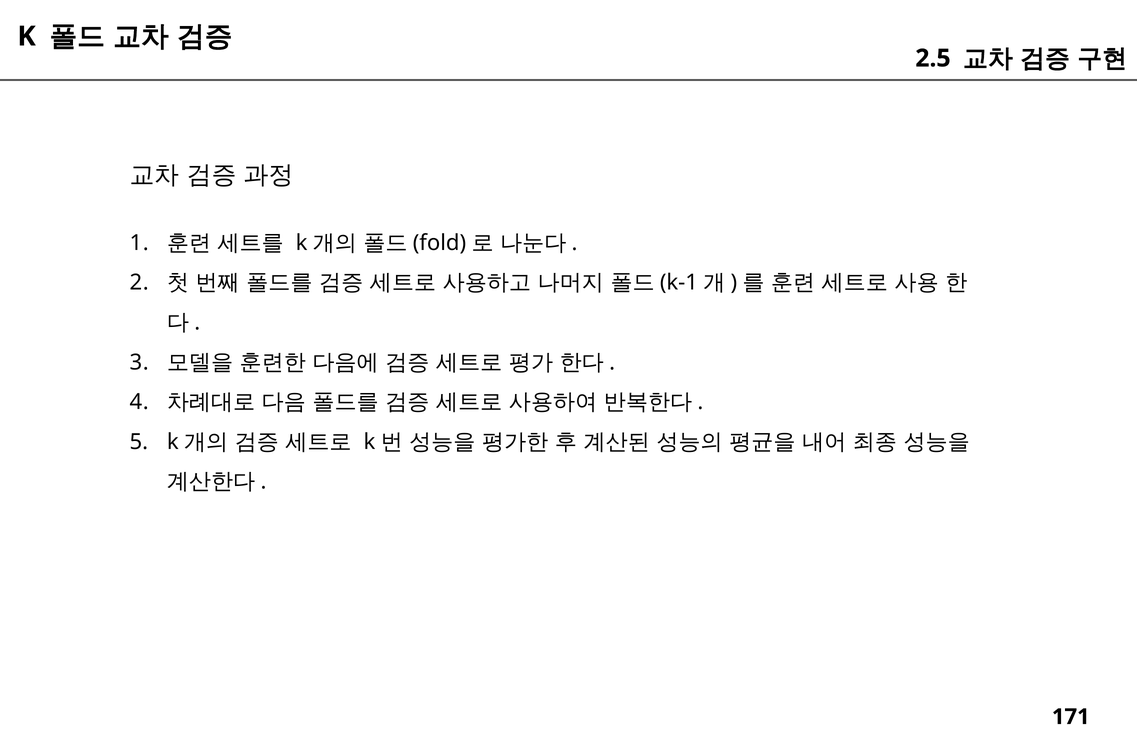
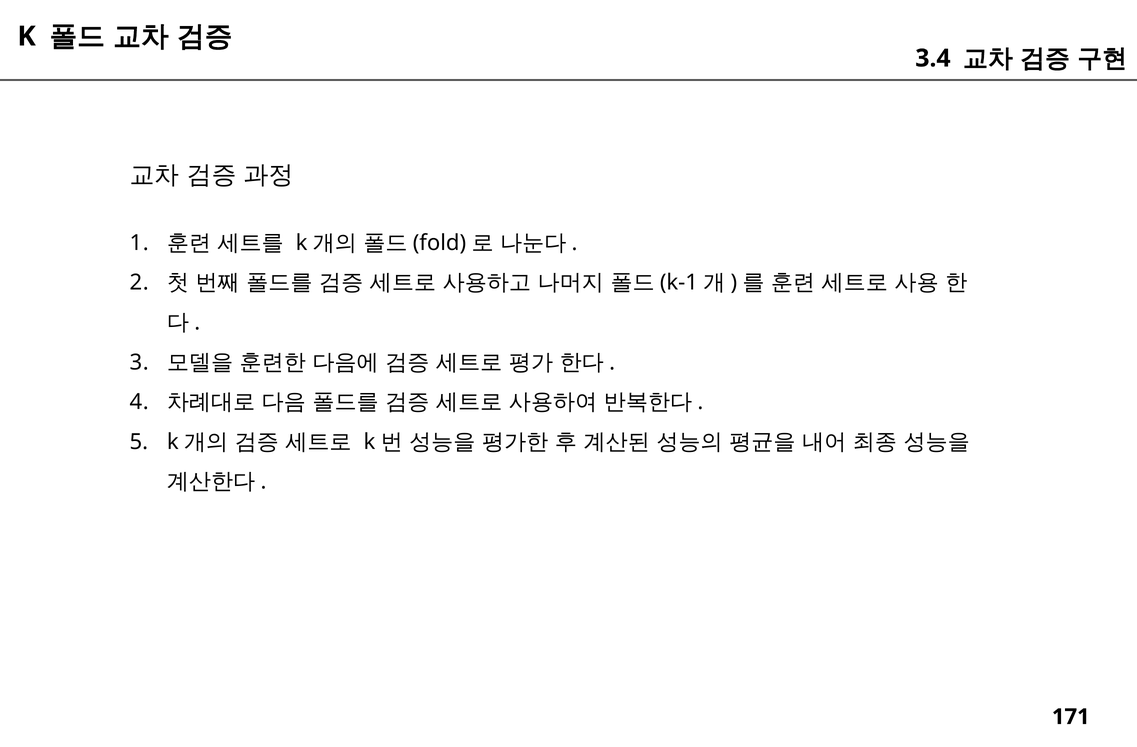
2.5: 2.5 -> 3.4 (933, 58)
